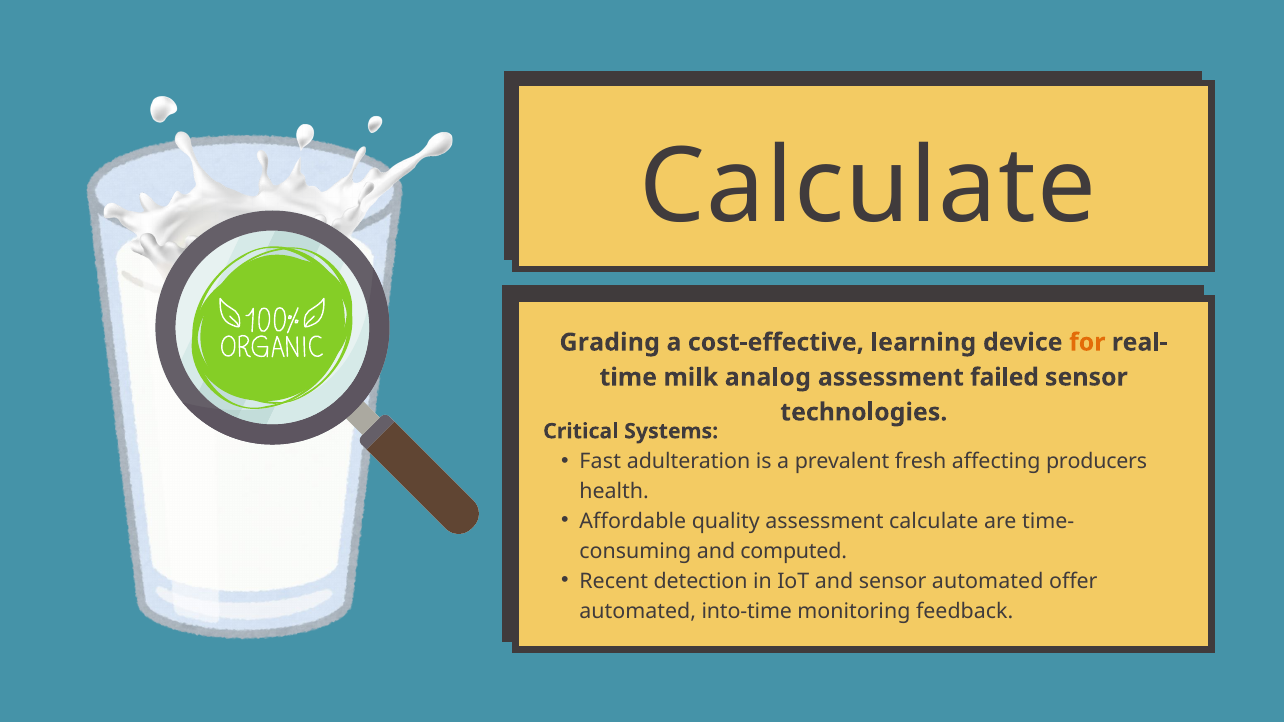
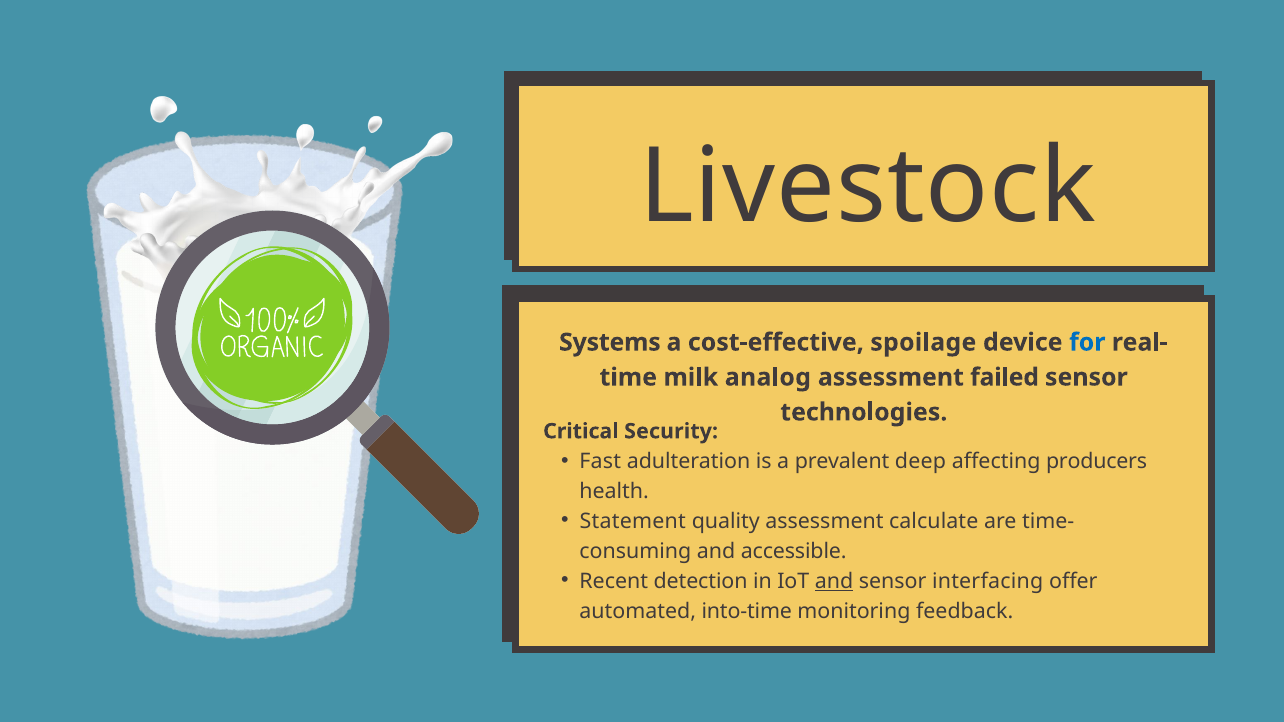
Calculate: Calculate -> Livestock (868, 187)
Grading: Grading -> Systems (610, 342)
learning: learning -> spoilage (923, 342)
for colour: orange -> blue (1087, 342)
Systems: Systems -> Security (671, 431)
fresh: fresh -> deep (921, 461)
Affordable: Affordable -> Statement (633, 521)
computed: computed -> accessible (794, 551)
and underline: none -> present (834, 581)
sensor automated: automated -> interfacing (988, 581)
